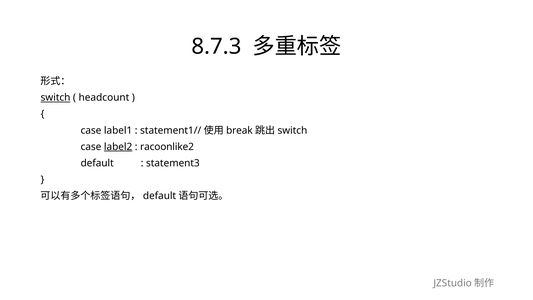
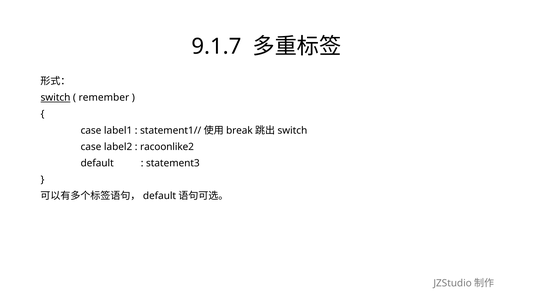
8.7.3: 8.7.3 -> 9.1.7 (217, 46)
headcount: headcount -> remember (104, 98)
label2 underline: present -> none (118, 147)
